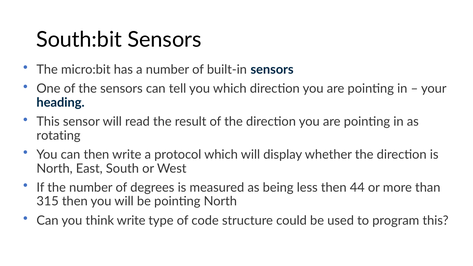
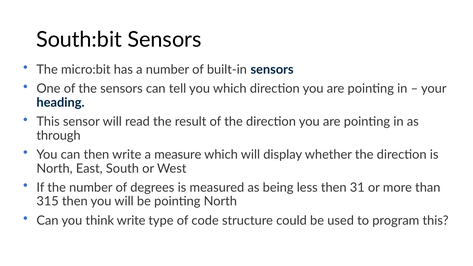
rotating: rotating -> through (59, 136)
protocol: protocol -> measure (178, 155)
44: 44 -> 31 (357, 188)
